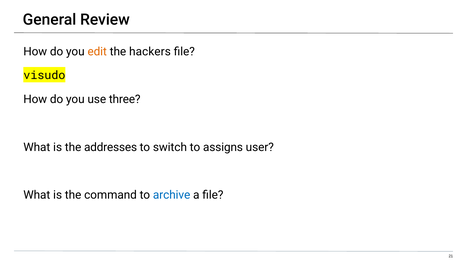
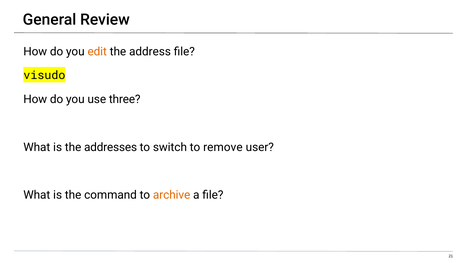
hackers: hackers -> address (150, 51)
assigns: assigns -> remove (223, 147)
archive colour: blue -> orange (172, 195)
